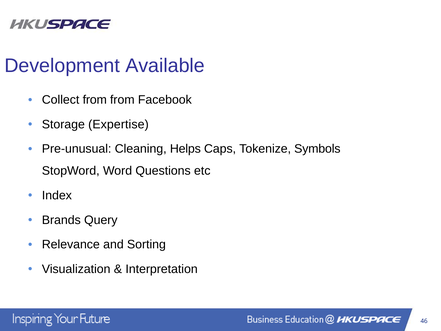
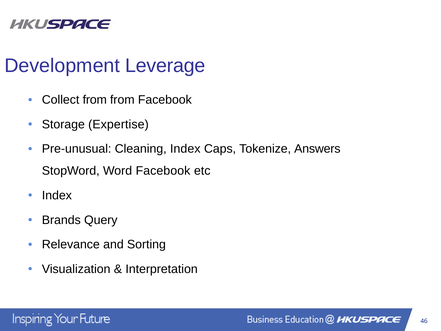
Available: Available -> Leverage (165, 66)
Cleaning Helps: Helps -> Index (185, 149)
Symbols: Symbols -> Answers (317, 149)
Word Questions: Questions -> Facebook (163, 171)
